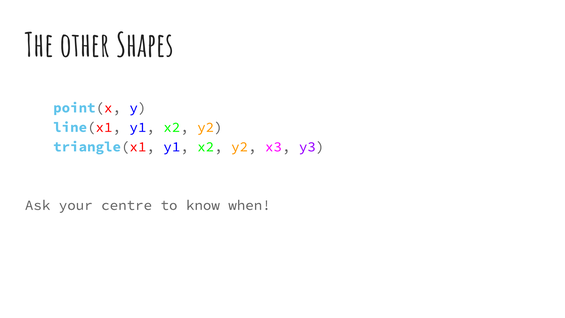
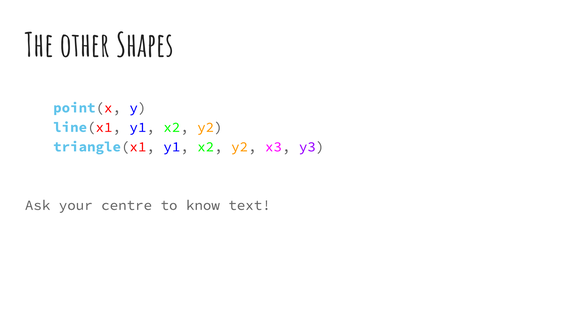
when: when -> text (250, 205)
